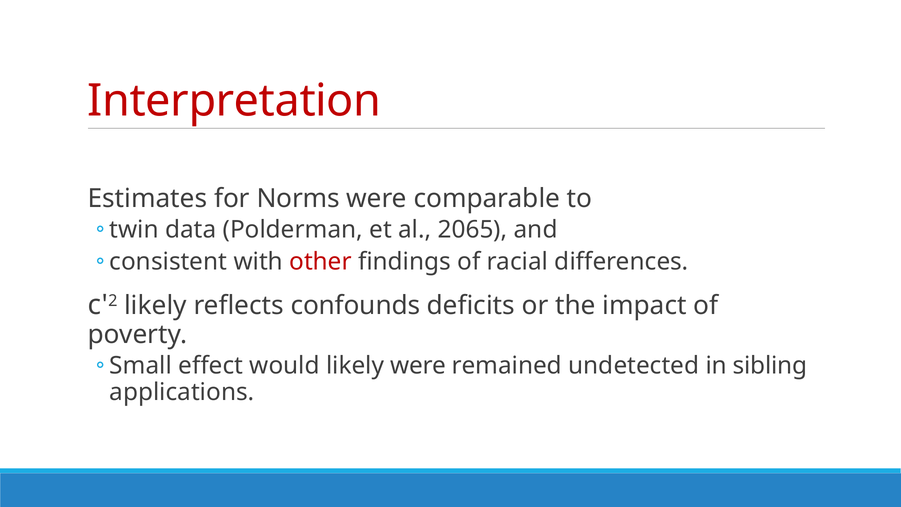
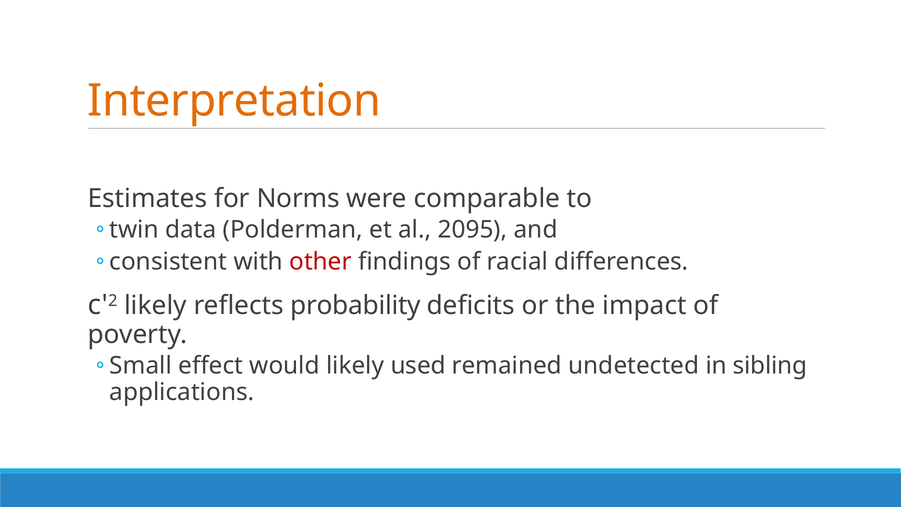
Interpretation colour: red -> orange (234, 101)
2065: 2065 -> 2095 (473, 230)
confounds: confounds -> probability (355, 306)
likely were: were -> used (418, 366)
